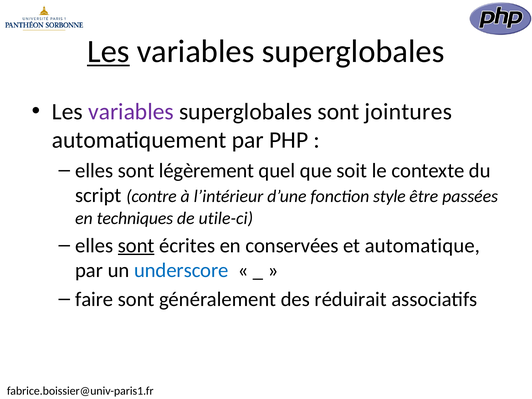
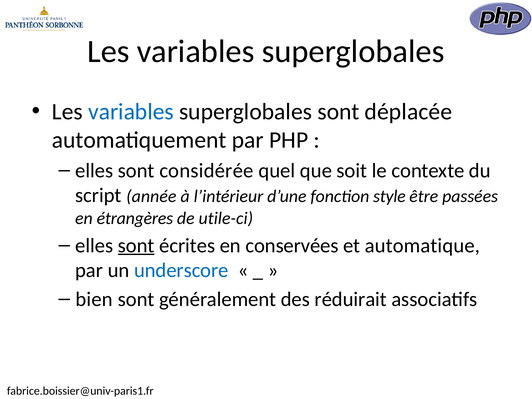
Les underline: present -> none (108, 51)
variables colour: purple -> blue (131, 112)
jointures: jointures -> déplacée (408, 112)
légèrement: légèrement -> considérée (206, 171)
contre: contre -> année (151, 196)
techniques: techniques -> étrangères (135, 218)
faire: faire -> bien (94, 299)
